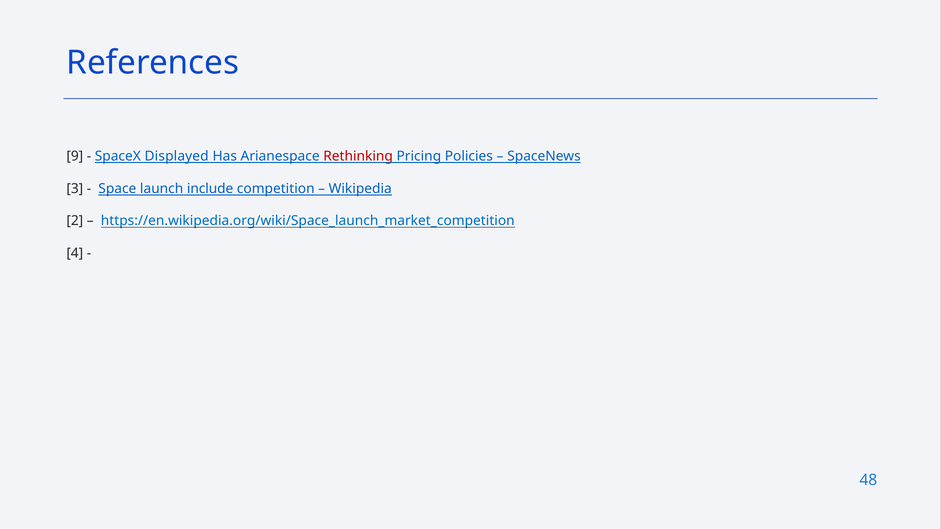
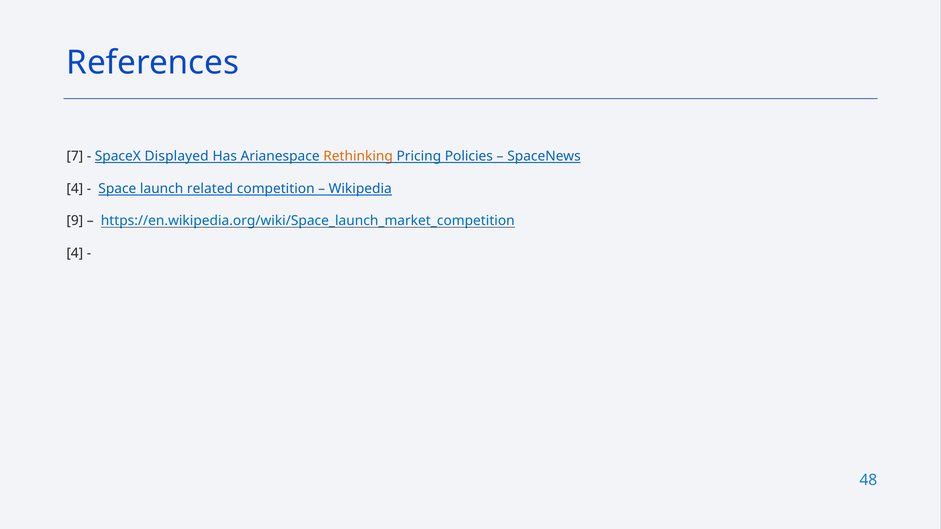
9: 9 -> 7 (75, 156)
Rethinking colour: red -> orange (358, 156)
3: 3 -> 4 (75, 189)
include: include -> related (210, 189)
2: 2 -> 9 (75, 221)
